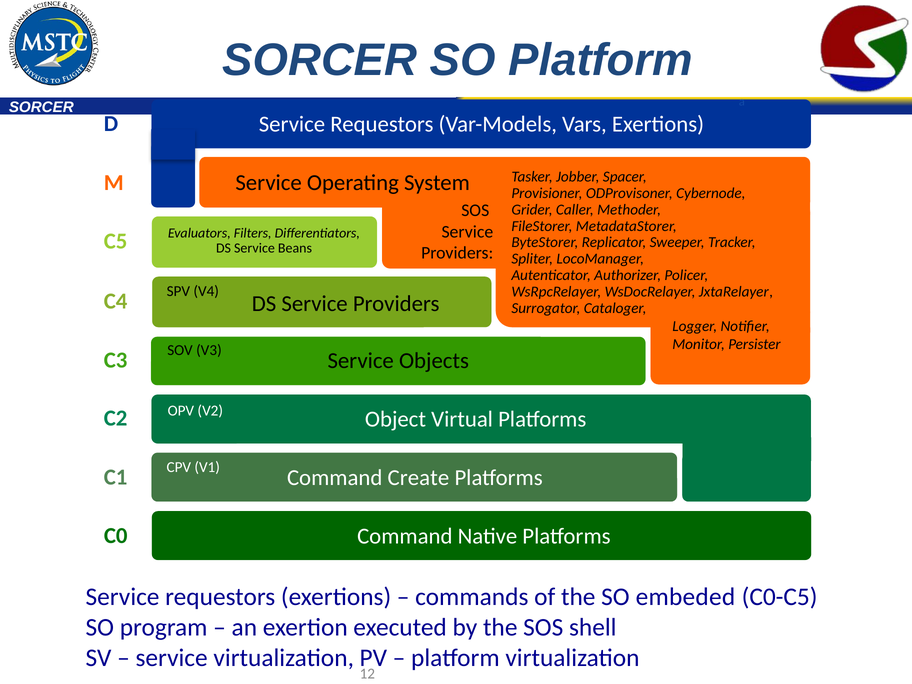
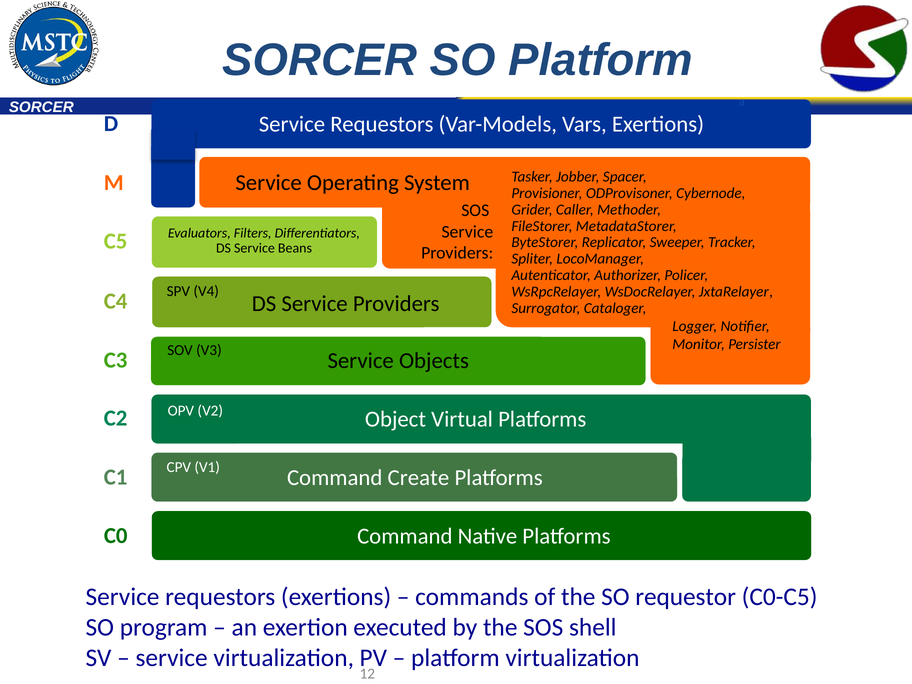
embeded: embeded -> requestor (686, 597)
